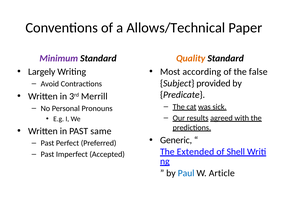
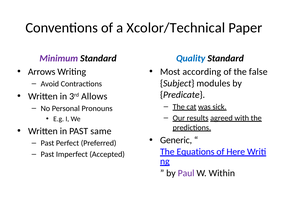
Allows/Technical: Allows/Technical -> Xcolor/Technical (176, 28)
Quality colour: orange -> blue (191, 58)
Largely: Largely -> Arrows (42, 72)
provided: provided -> modules (213, 83)
Merrill: Merrill -> Allows (94, 96)
Extended: Extended -> Equations (196, 152)
Shell: Shell -> Here (236, 152)
Paul colour: blue -> purple (186, 173)
Article: Article -> Within (222, 173)
